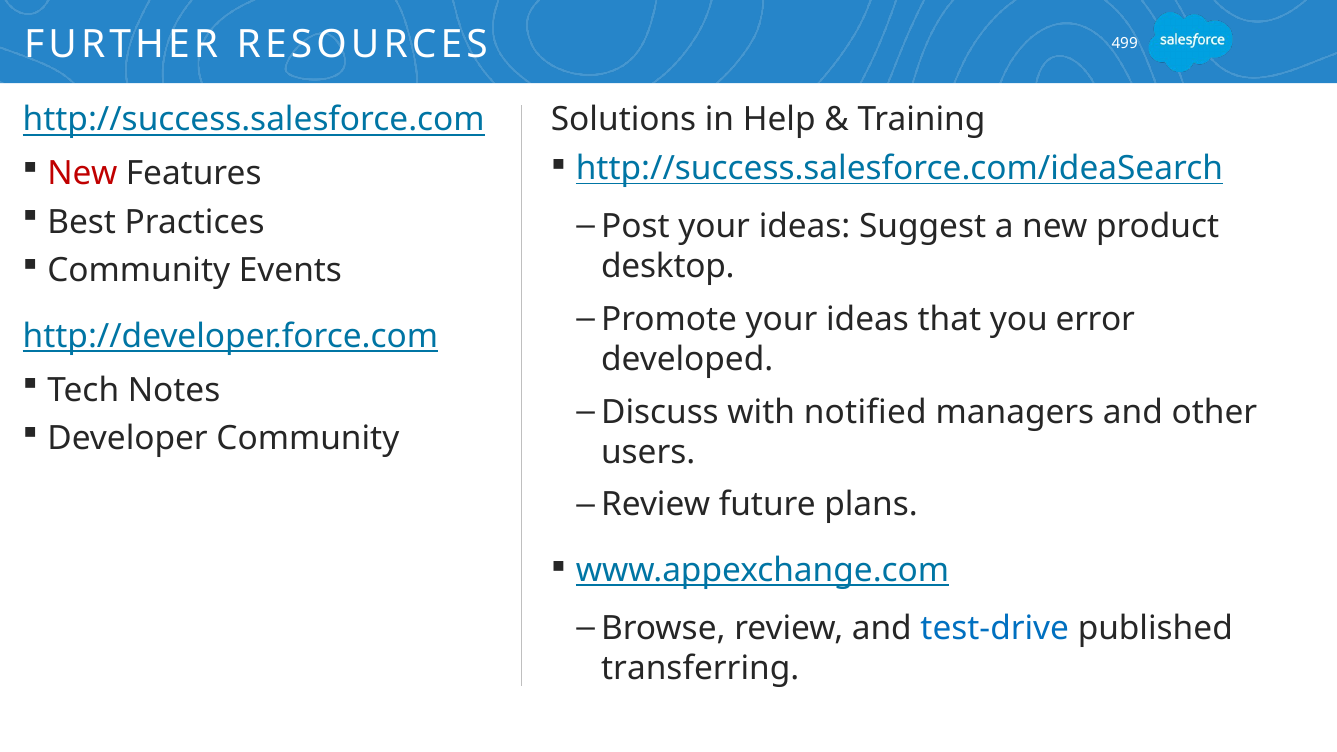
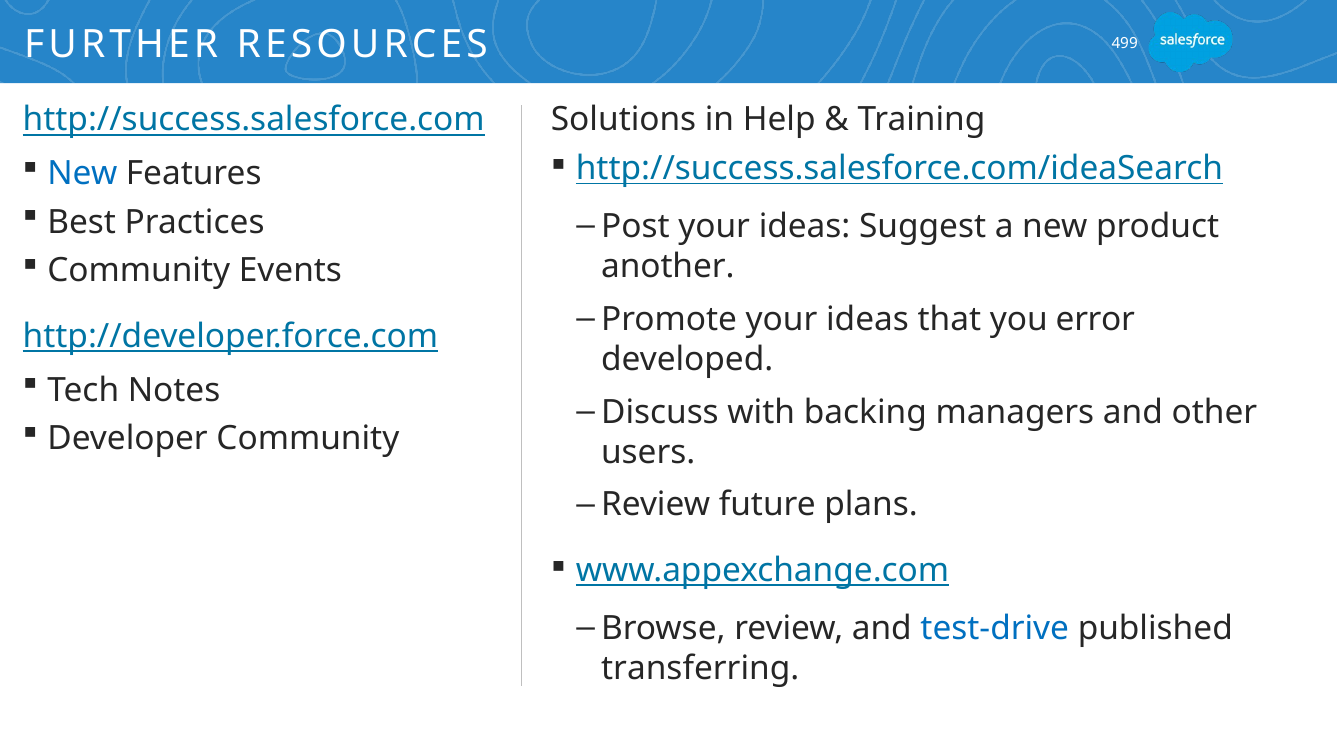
New colour: red -> blue (82, 174)
desktop: desktop -> another (668, 267)
notified: notified -> backing (865, 412)
